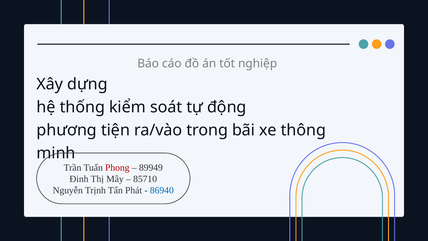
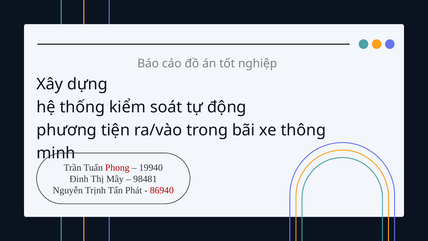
89949: 89949 -> 19940 (151, 167)
85710: 85710 -> 98481 (145, 179)
86940 colour: blue -> red (162, 190)
